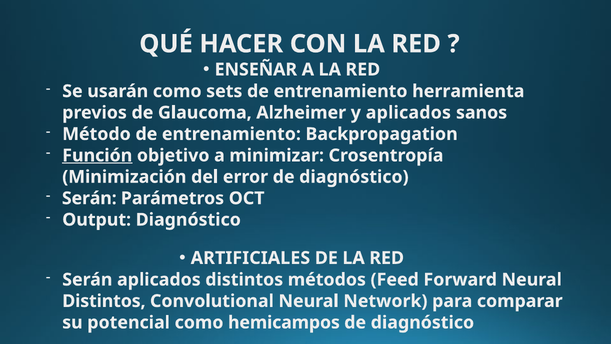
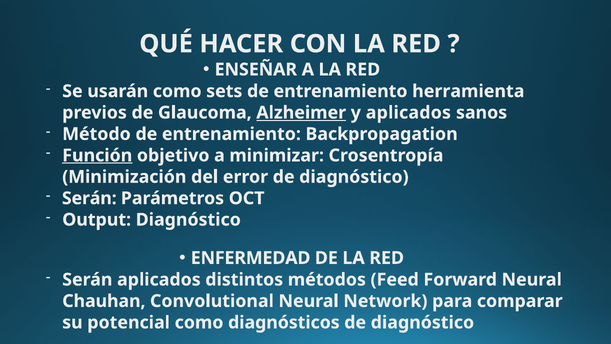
Alzheimer underline: none -> present (301, 113)
ARTIFICIALES: ARTIFICIALES -> ENFERMEDAD (251, 258)
Distintos: Distintos -> Chauhan (104, 301)
hemicampos: hemicampos -> diagnósticos (284, 322)
